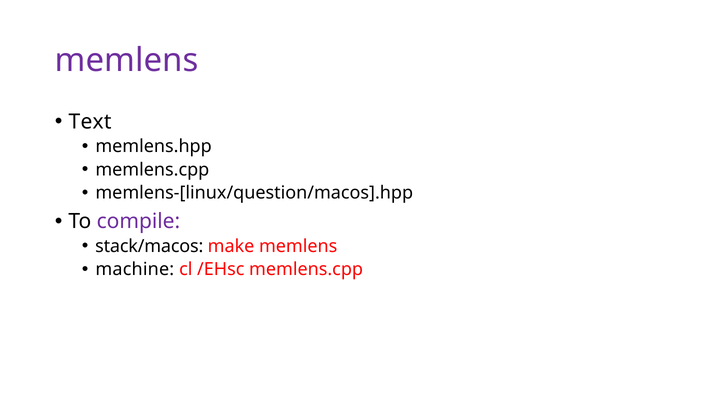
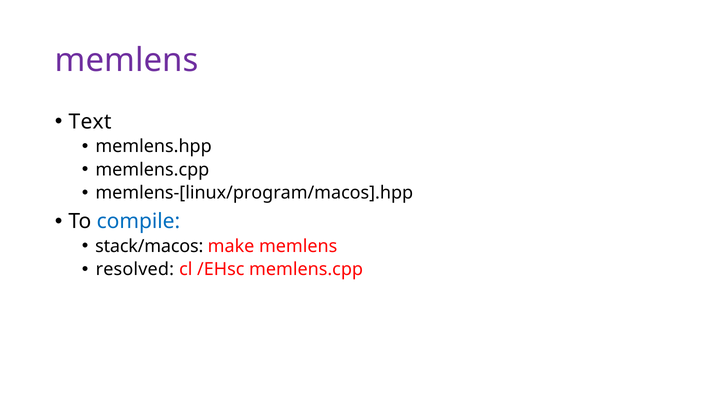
memlens-[linux/question/macos].hpp: memlens-[linux/question/macos].hpp -> memlens-[linux/program/macos].hpp (254, 193)
compile colour: purple -> blue (138, 221)
machine: machine -> resolved (135, 269)
